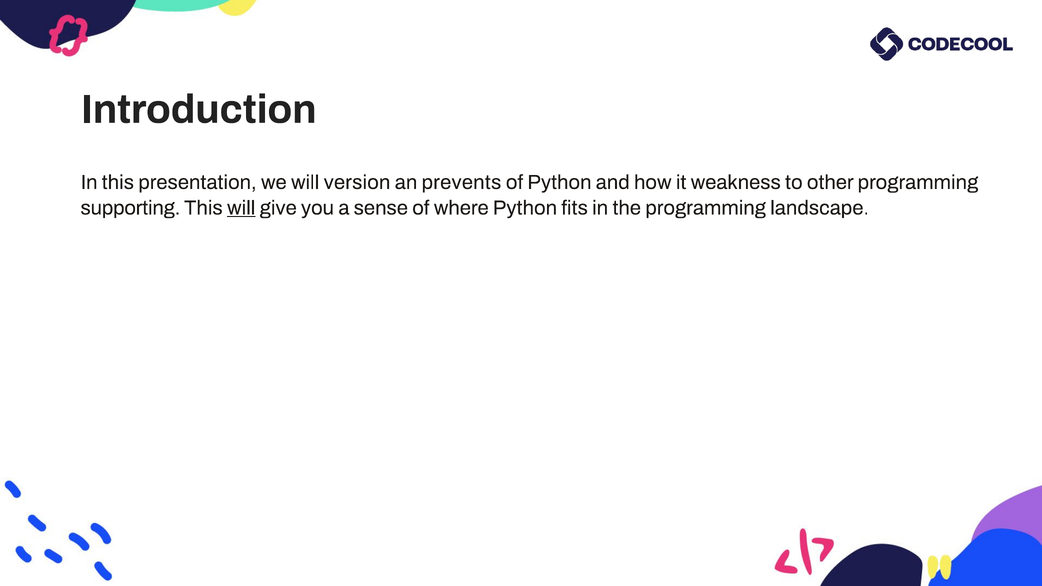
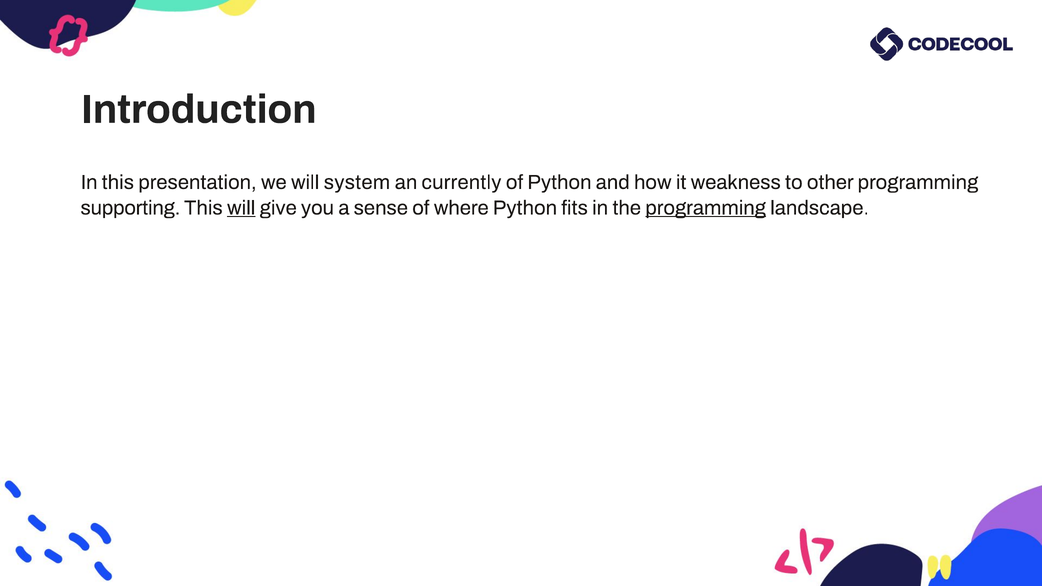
version: version -> system (357, 182)
prevents: prevents -> currently (461, 182)
programming underline: none -> present (706, 208)
